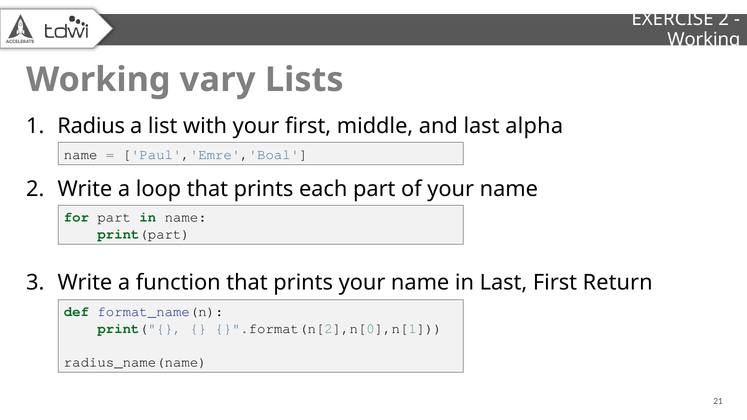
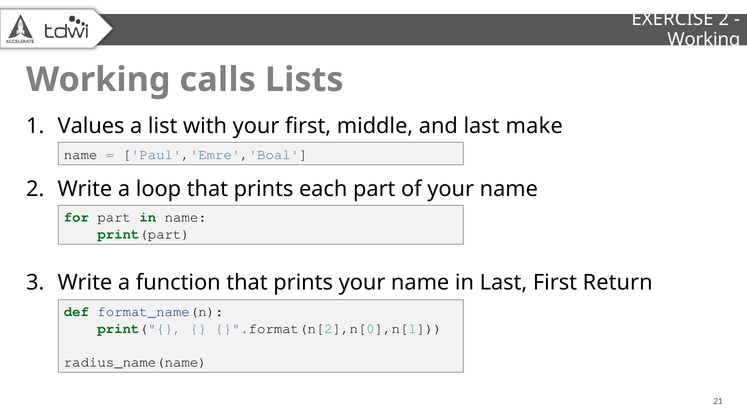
vary: vary -> calls (218, 80)
Radius: Radius -> Values (91, 126)
alpha: alpha -> make (534, 126)
